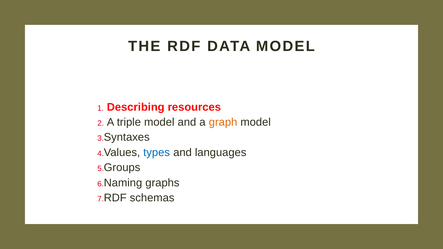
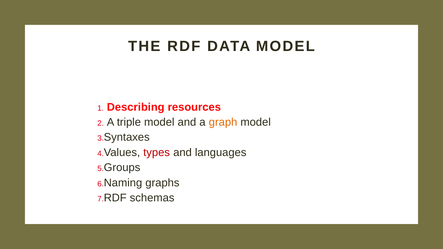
types colour: blue -> red (157, 153)
